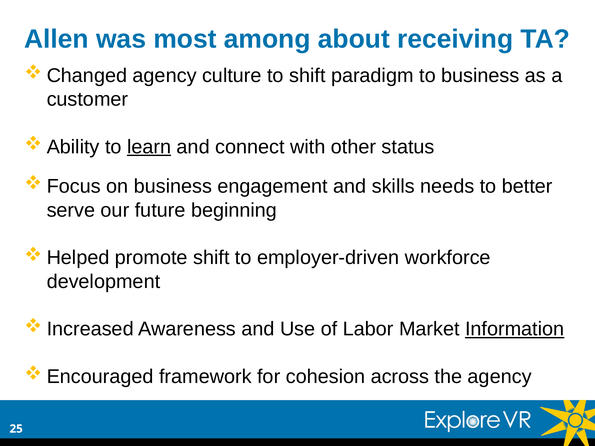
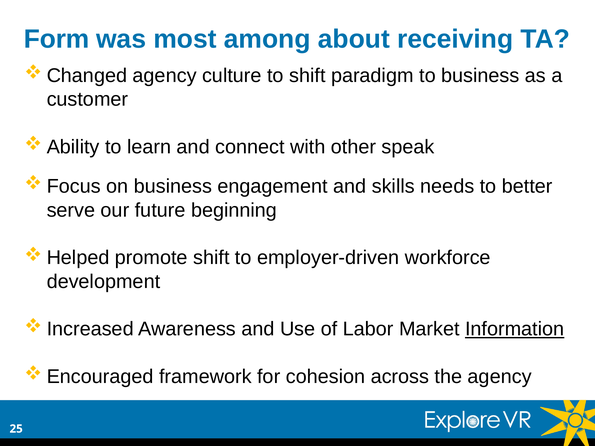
Allen: Allen -> Form (57, 39)
learn underline: present -> none (149, 147)
status: status -> speak (408, 147)
